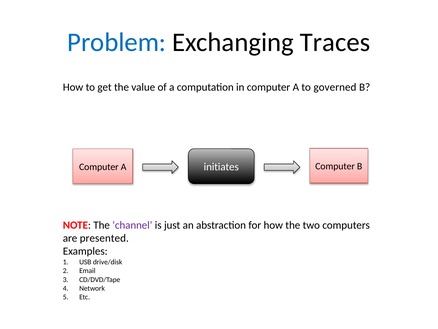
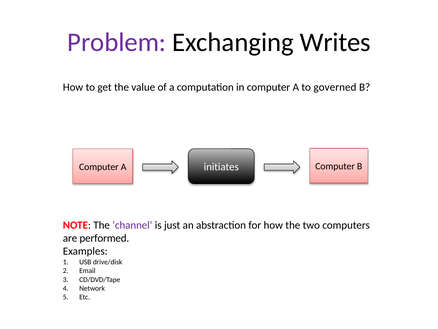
Problem colour: blue -> purple (117, 42)
Traces: Traces -> Writes (335, 42)
presented: presented -> performed (104, 238)
